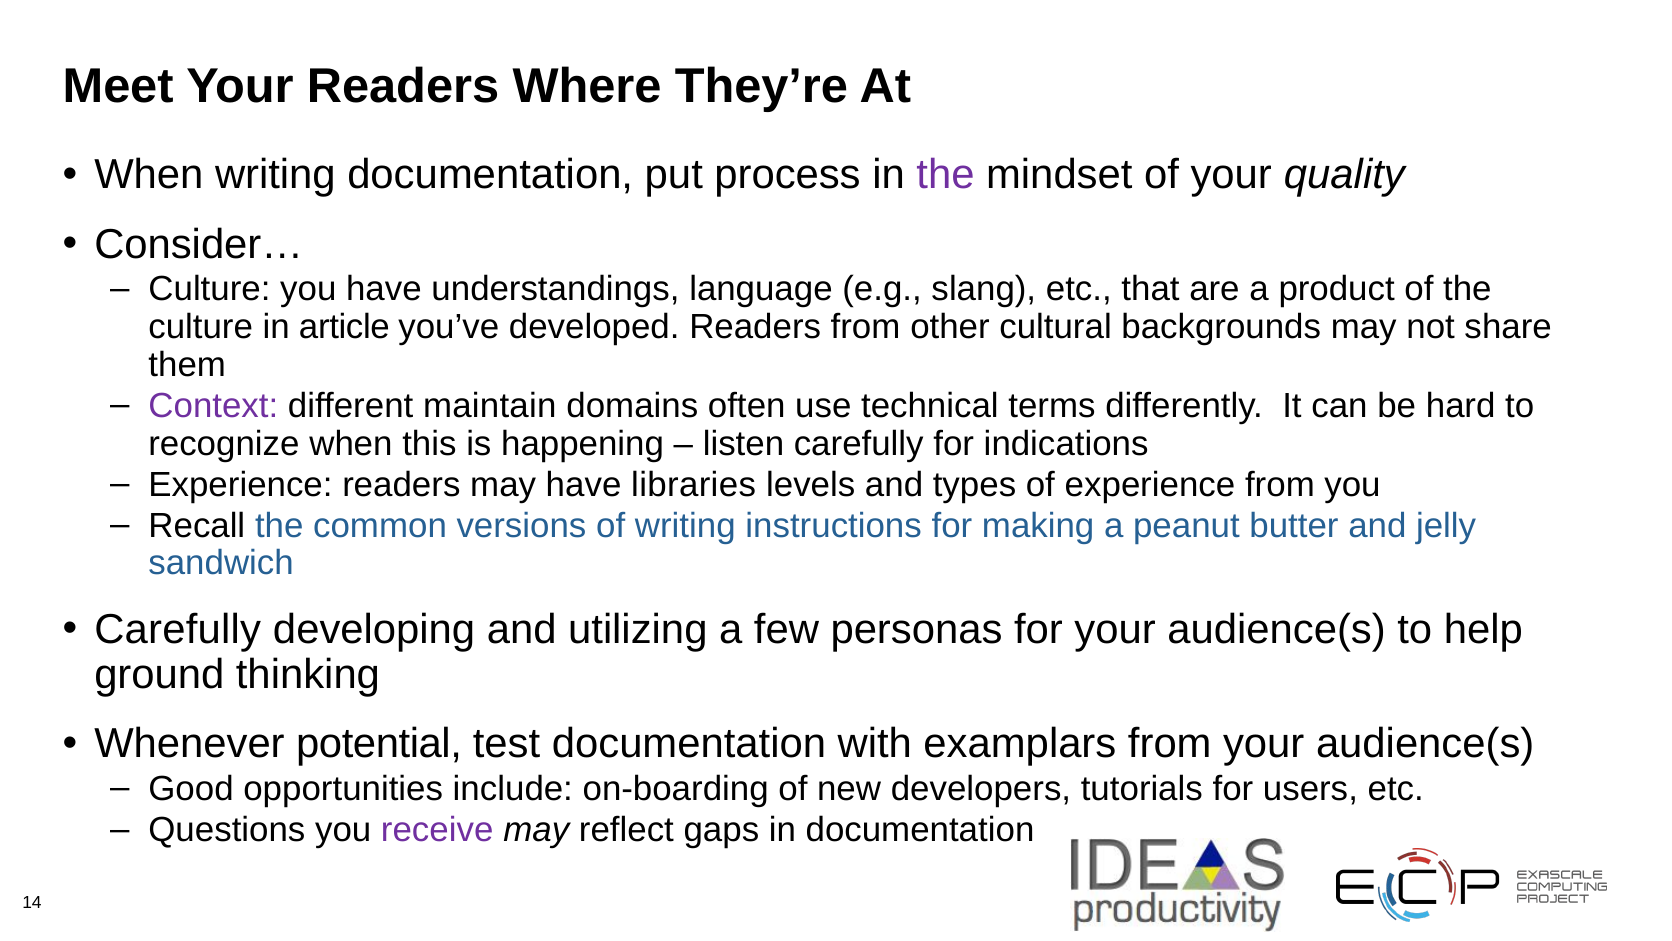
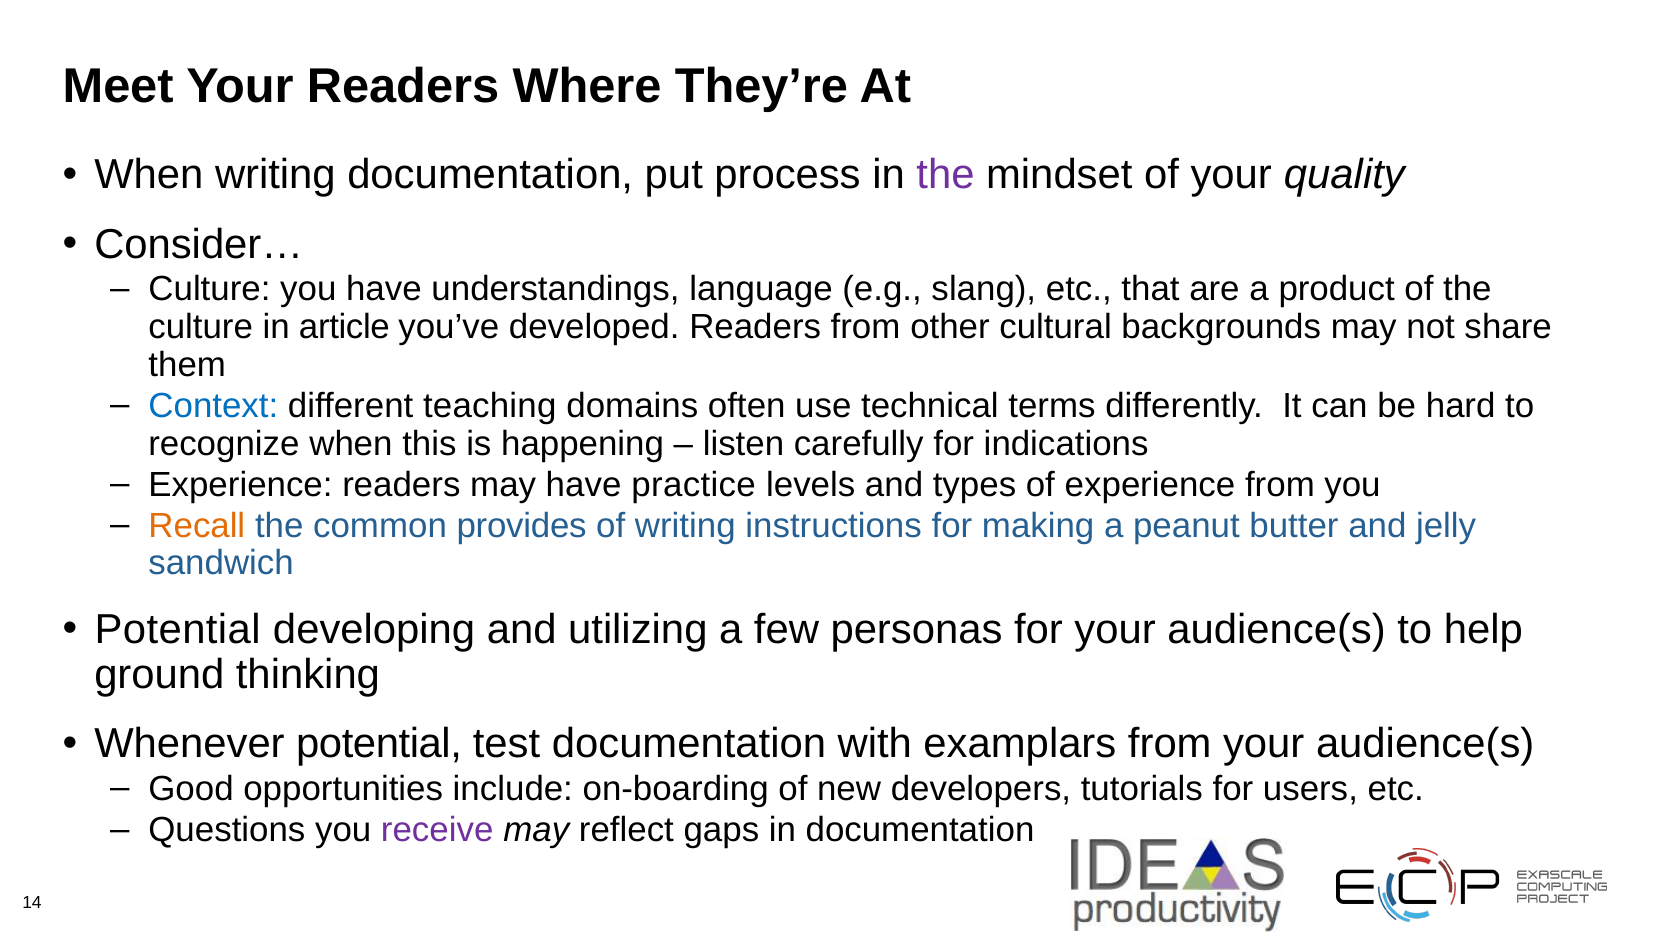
Context colour: purple -> blue (213, 406)
maintain: maintain -> teaching (490, 406)
libraries: libraries -> practice (694, 485)
Recall colour: black -> orange (197, 526)
versions: versions -> provides (522, 526)
Carefully: Carefully -> Potential (178, 629)
